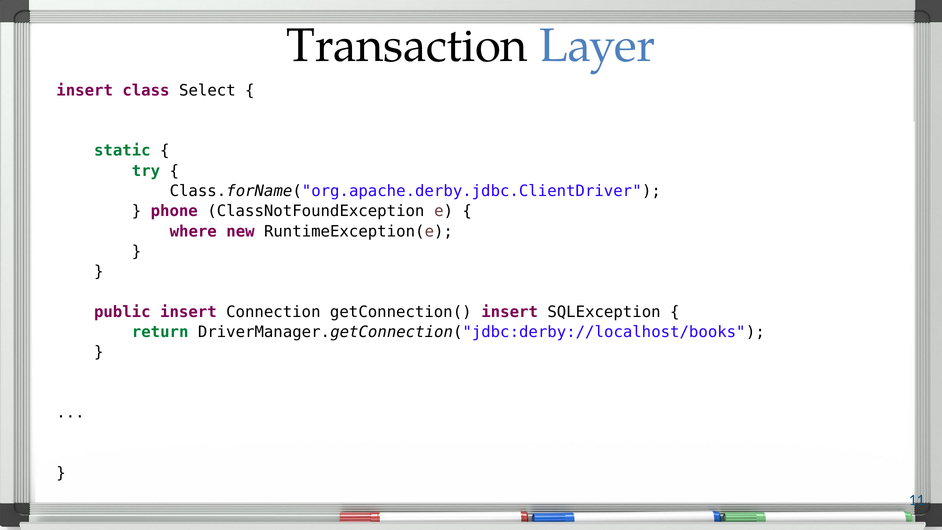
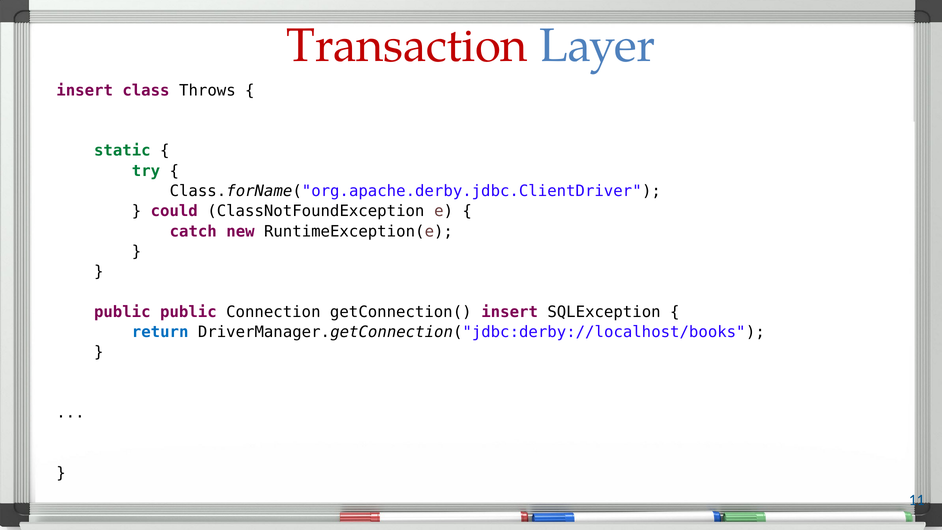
Transaction colour: black -> red (407, 46)
Select: Select -> Throws (207, 90)
phone: phone -> could (174, 211)
where: where -> catch (193, 231)
public insert: insert -> public (188, 312)
return colour: green -> blue (160, 332)
